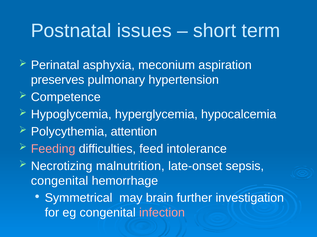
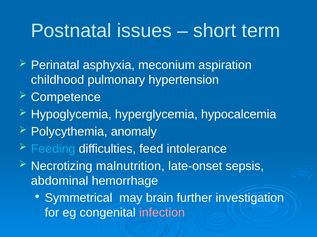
preserves: preserves -> childhood (58, 80)
attention: attention -> anomaly (134, 132)
Feeding colour: pink -> light blue (53, 149)
congenital: congenital -> abdominal (60, 181)
